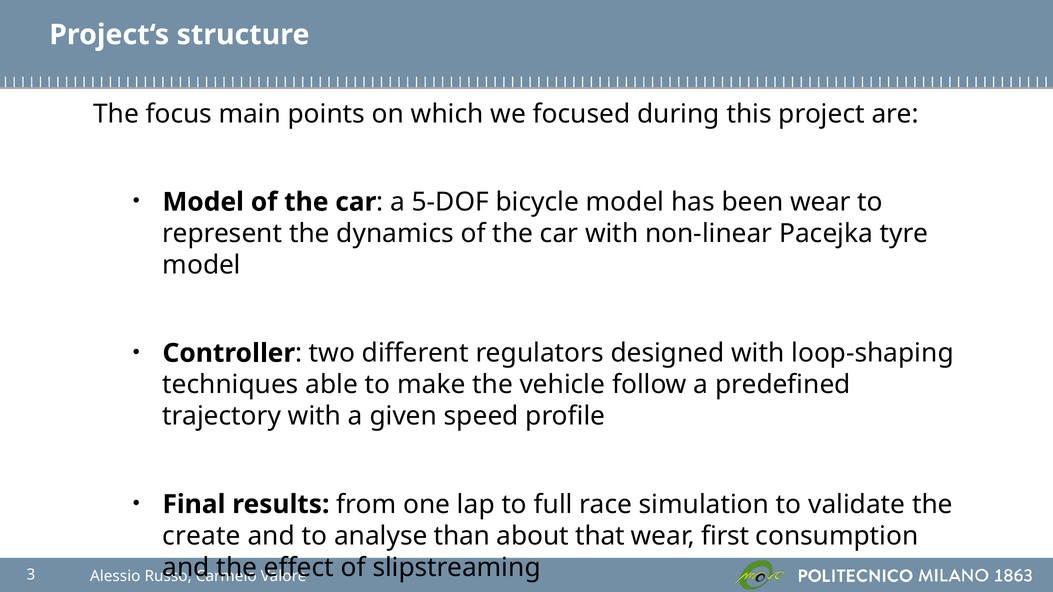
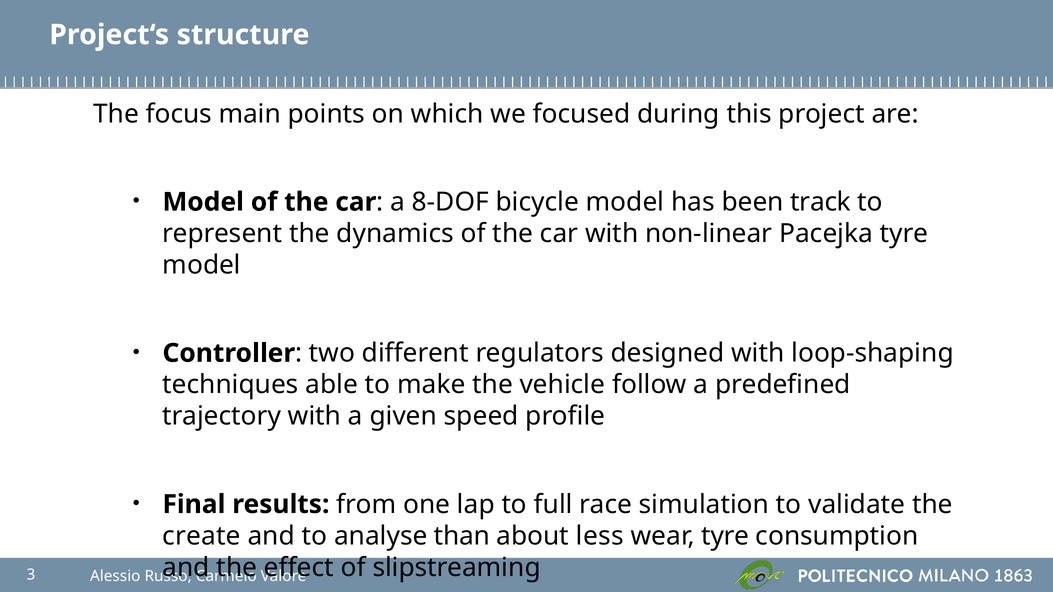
5-DOF: 5-DOF -> 8-DOF (450, 202)
been wear: wear -> track (821, 202)
that: that -> less (600, 536)
wear first: first -> tyre (725, 536)
